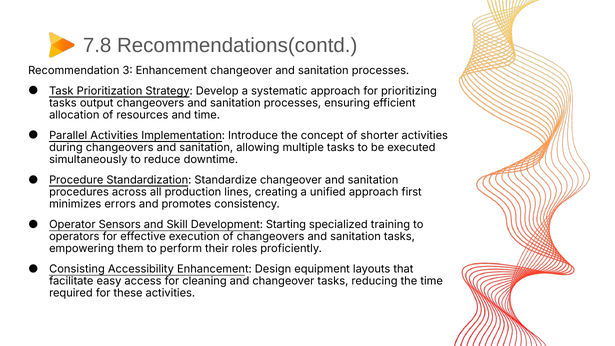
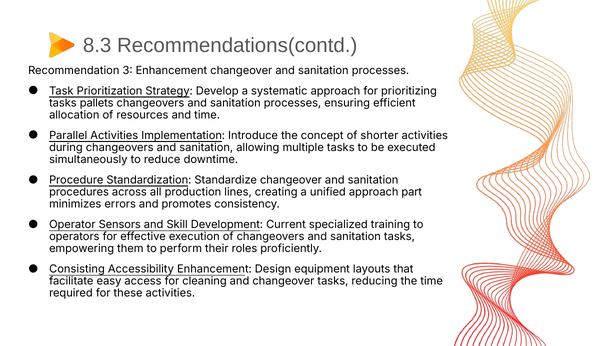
7.8: 7.8 -> 8.3 (97, 46)
output: output -> pallets (97, 103)
first: first -> part (412, 192)
Starting: Starting -> Current (286, 225)
